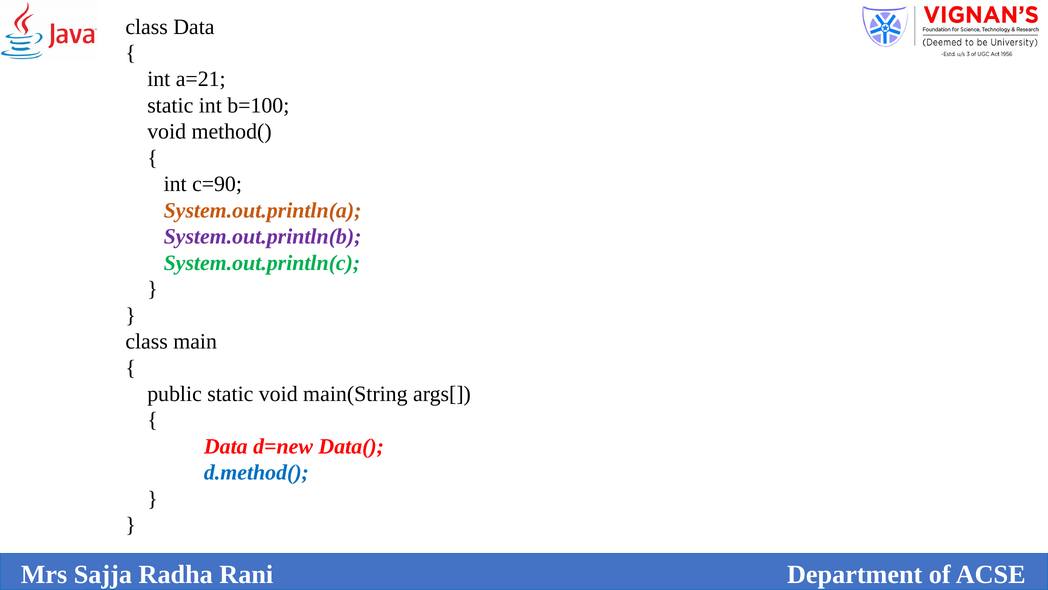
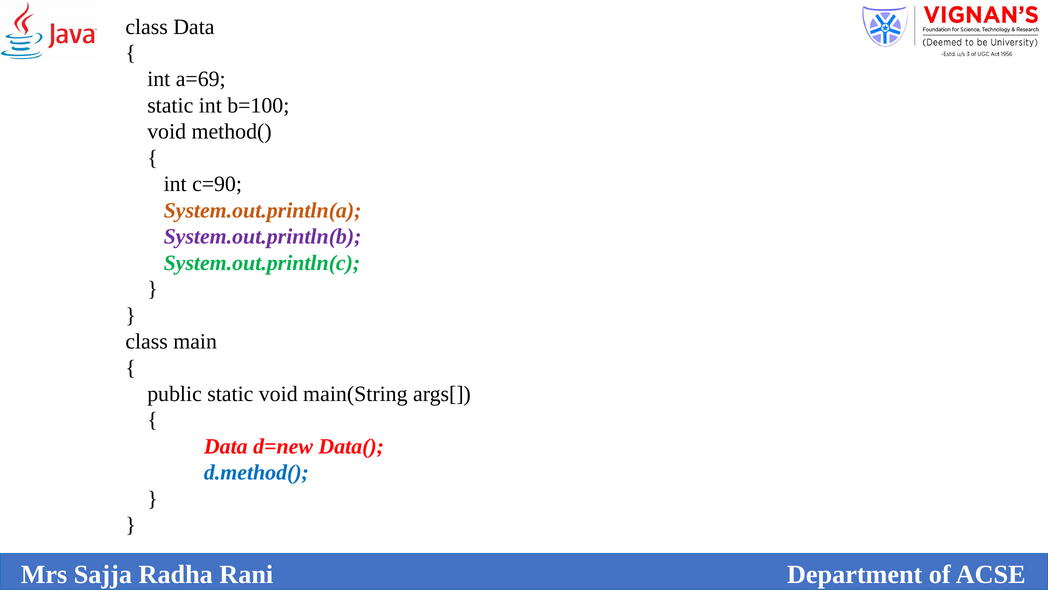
a=21: a=21 -> a=69 (201, 79)
